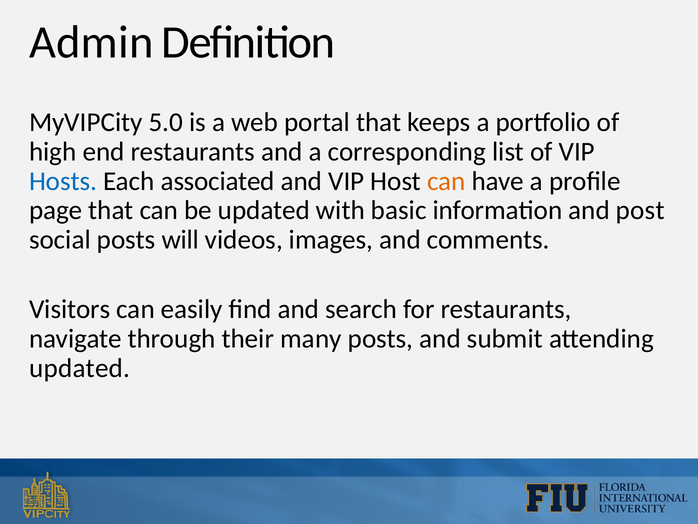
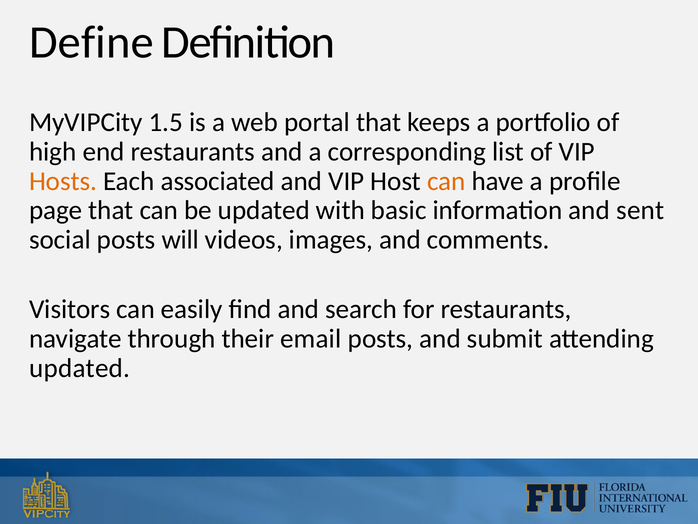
Admin: Admin -> Define (91, 42)
5.0: 5.0 -> 1.5 (166, 122)
Hosts colour: blue -> orange (63, 181)
post: post -> sent (640, 210)
many: many -> email (311, 338)
